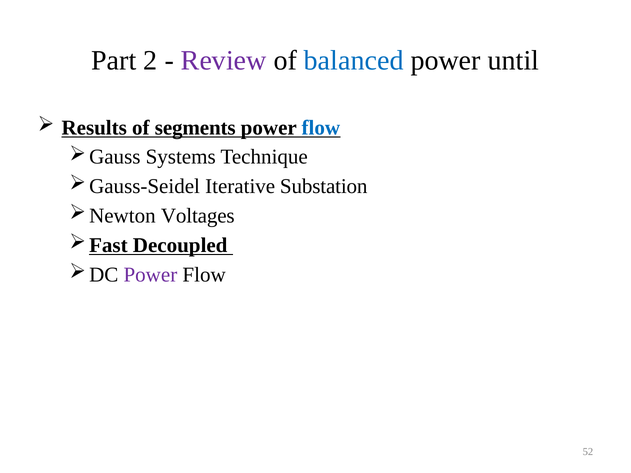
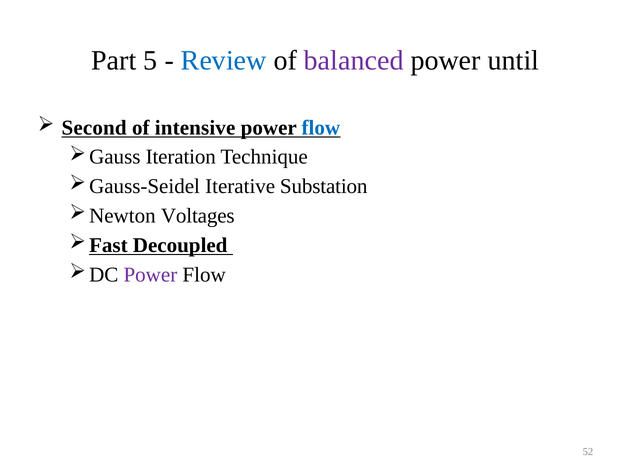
2: 2 -> 5 (150, 60)
Review colour: purple -> blue (224, 60)
balanced colour: blue -> purple (354, 60)
Results: Results -> Second (94, 128)
segments: segments -> intensive (195, 128)
Systems: Systems -> Iteration (181, 157)
